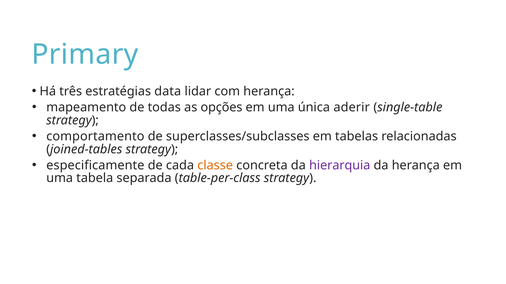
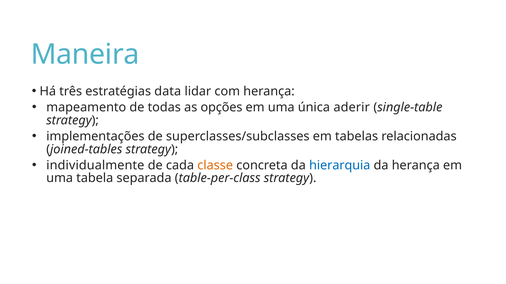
Primary: Primary -> Maneira (85, 54)
comportamento: comportamento -> implementações (95, 137)
especificamente: especificamente -> individualmente (95, 166)
hierarquia colour: purple -> blue (340, 166)
